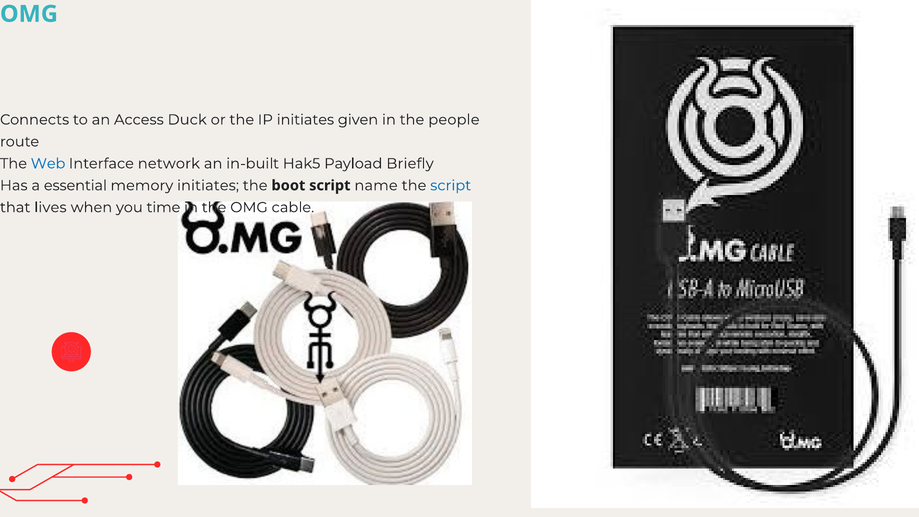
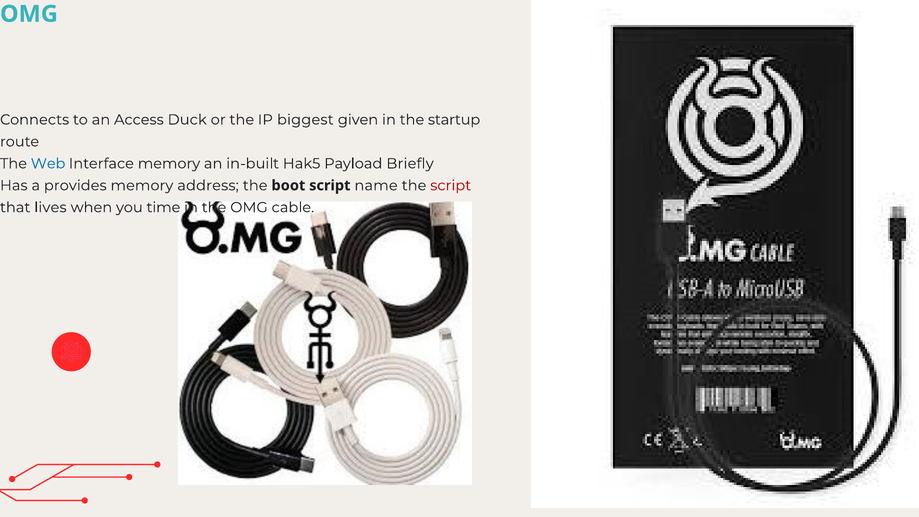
IP initiates: initiates -> biggest (305, 120)
people: people -> startup (454, 120)
Interface network: network -> memory (169, 164)
essential: essential -> provides (75, 185)
memory initiates: initiates -> address (208, 185)
script colour: blue -> red (451, 185)
